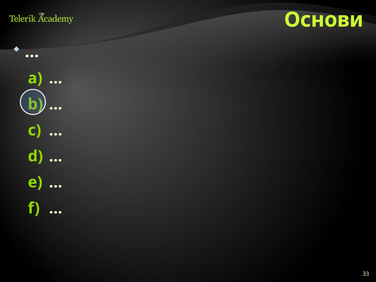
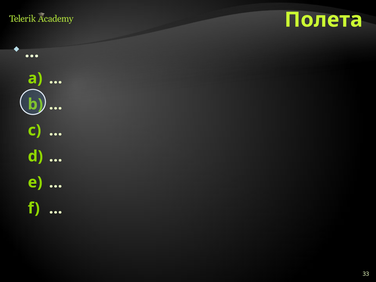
Основи: Основи -> Полета (324, 20)
